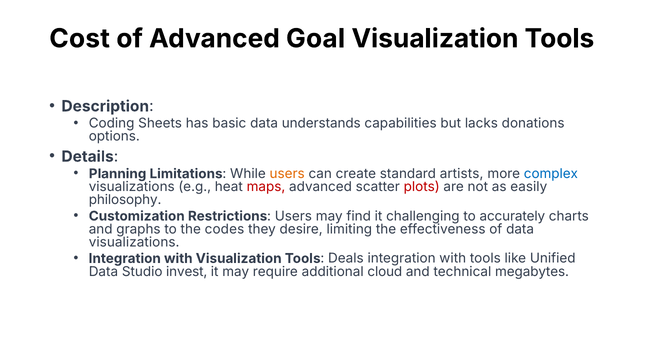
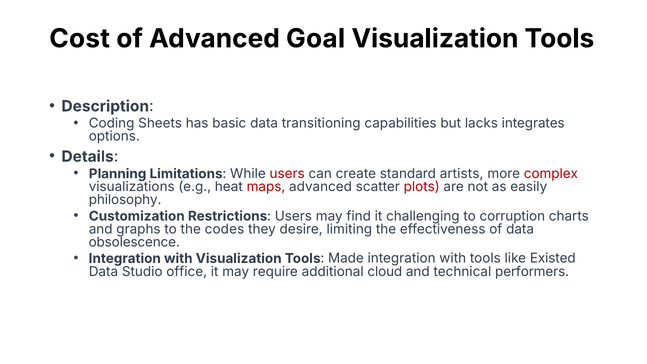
understands: understands -> transitioning (321, 123)
donations: donations -> integrates (533, 123)
users colour: orange -> red (287, 174)
complex colour: blue -> red (551, 174)
accurately: accurately -> corruption (512, 216)
visualizations: visualizations -> obsolescence (134, 242)
Deals: Deals -> Made (346, 258)
Unified: Unified -> Existed (553, 258)
invest: invest -> office (187, 272)
megabytes: megabytes -> performers (532, 272)
